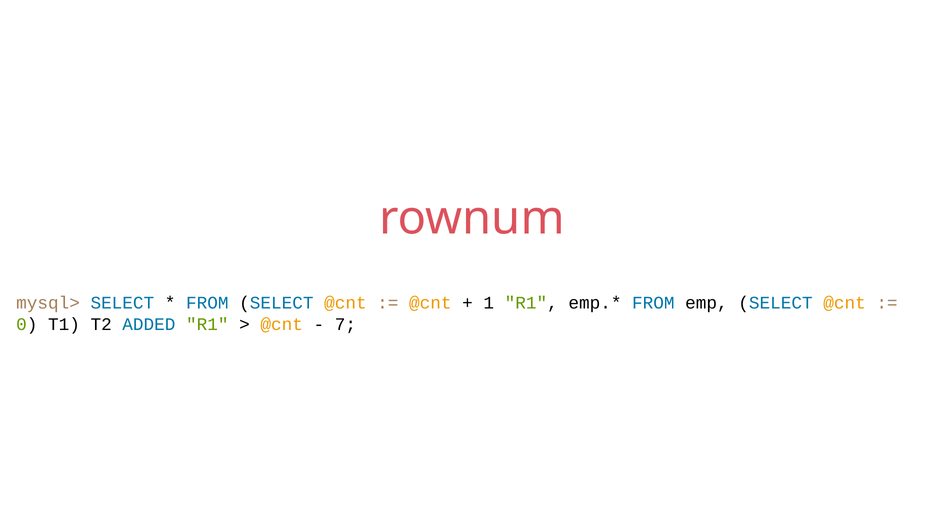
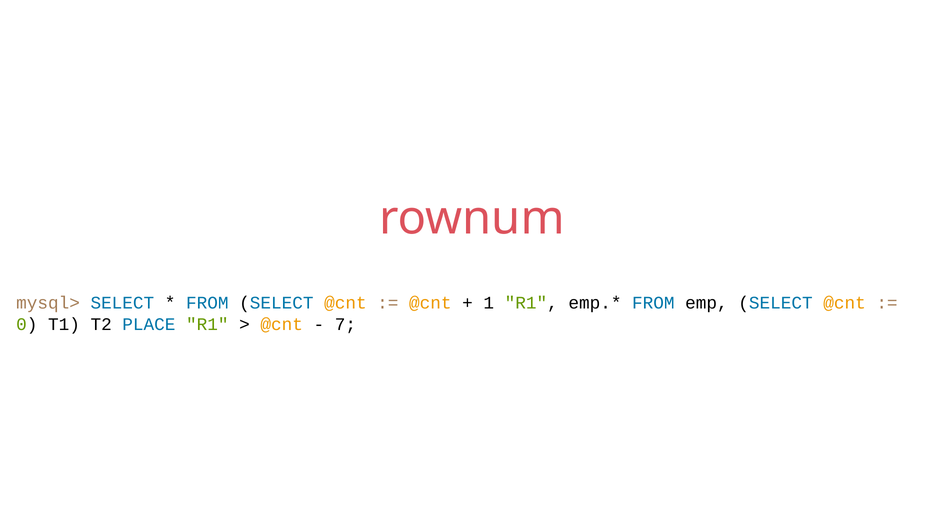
ADDED: ADDED -> PLACE (149, 324)
